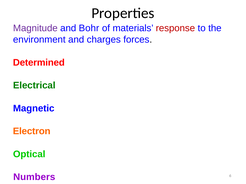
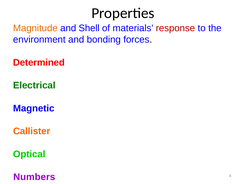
Magnitude colour: purple -> orange (35, 28)
Bohr: Bohr -> Shell (89, 28)
charges: charges -> bonding (104, 40)
Electron: Electron -> Callister (32, 132)
